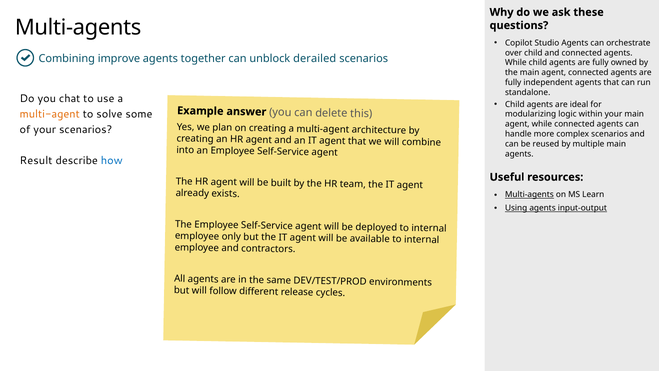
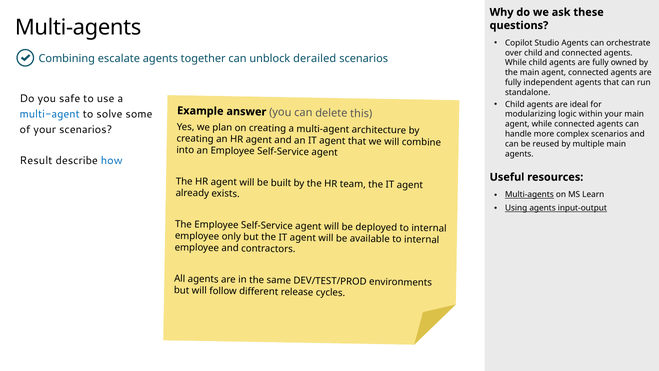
improve: improve -> escalate (119, 59)
chat: chat -> safe (70, 98)
multi-agent colour: orange -> blue (50, 114)
